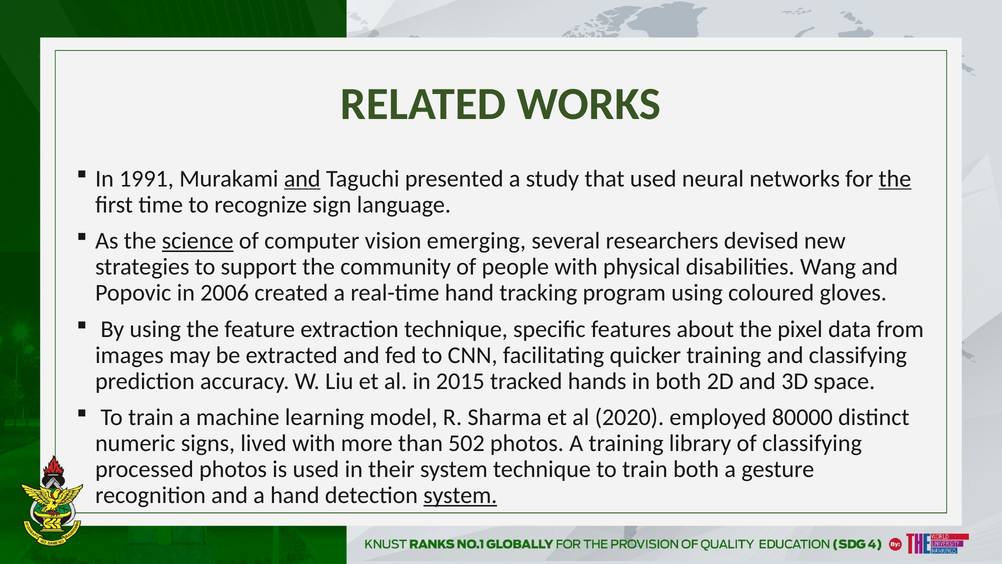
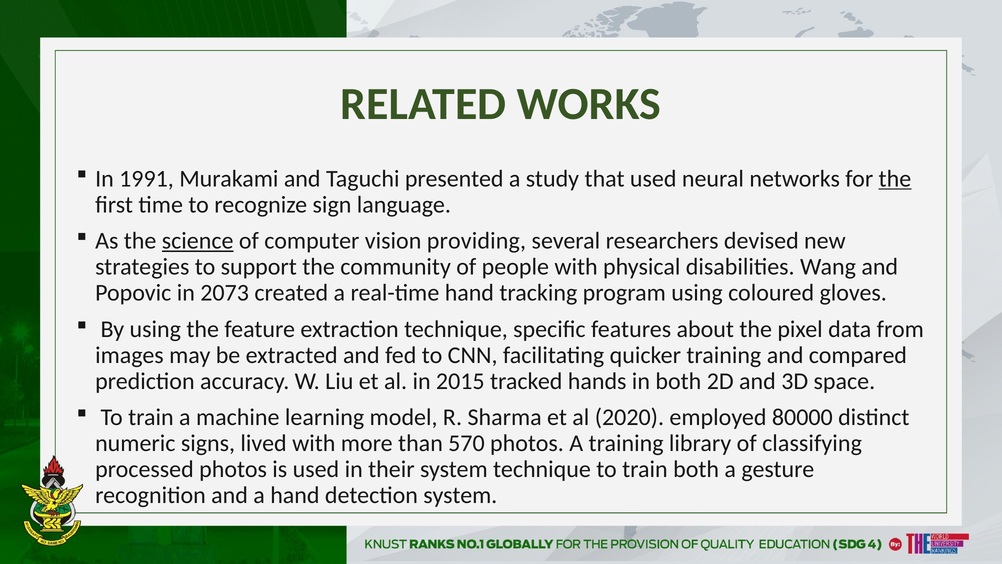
and underline: present -> none (302, 179)
emerging: emerging -> providing (476, 241)
2006: 2006 -> 2073 (225, 293)
and classifying: classifying -> compared (858, 355)
502: 502 -> 570 (466, 443)
system underline: present -> none (460, 495)
